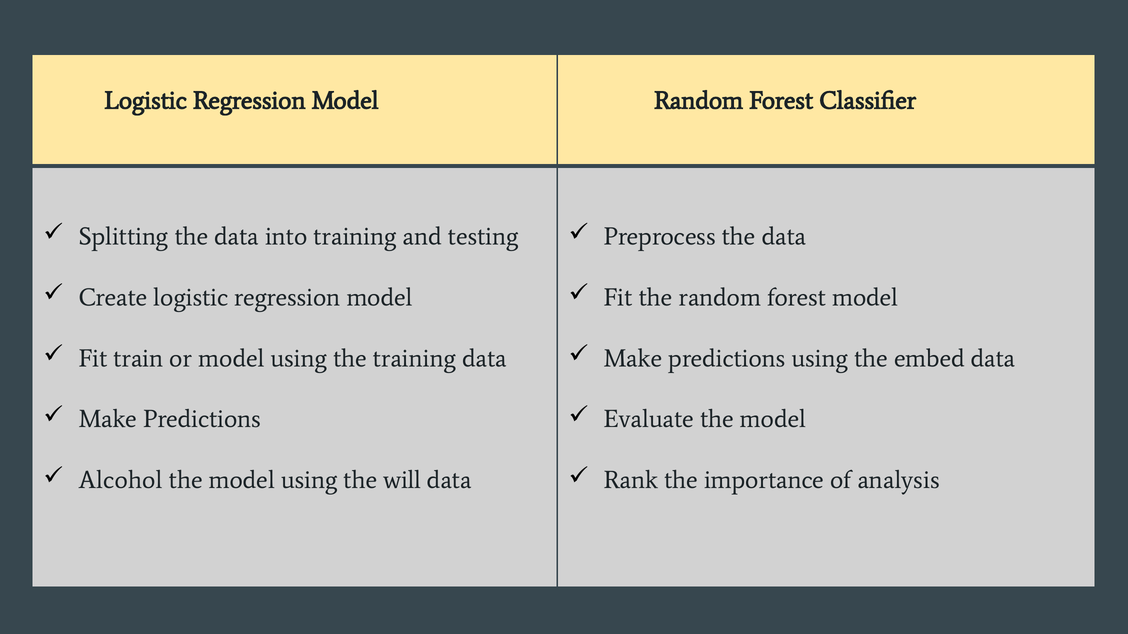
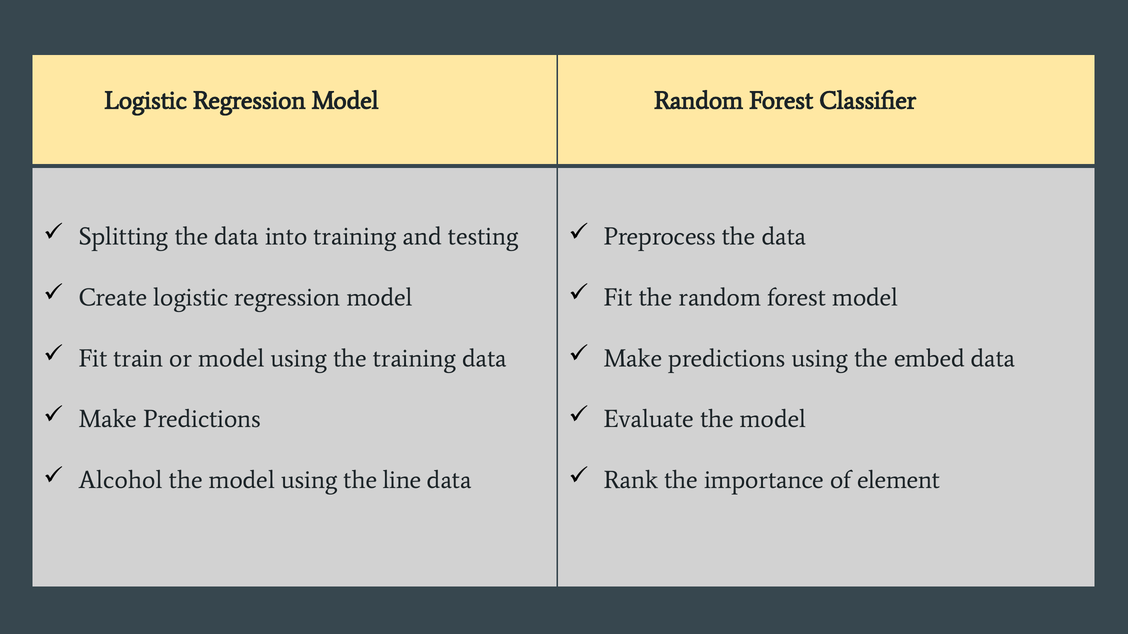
will: will -> line (402, 481)
analysis: analysis -> element (899, 481)
